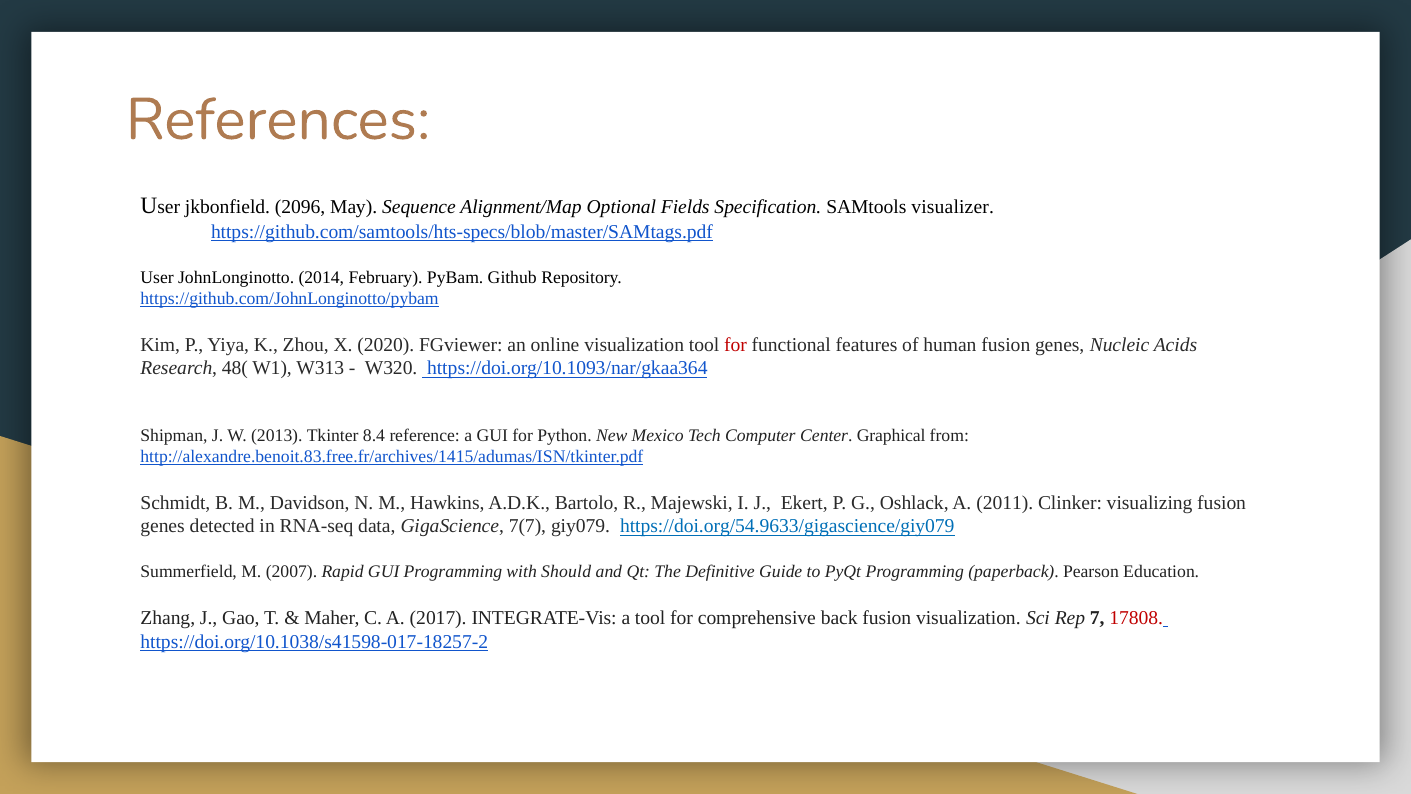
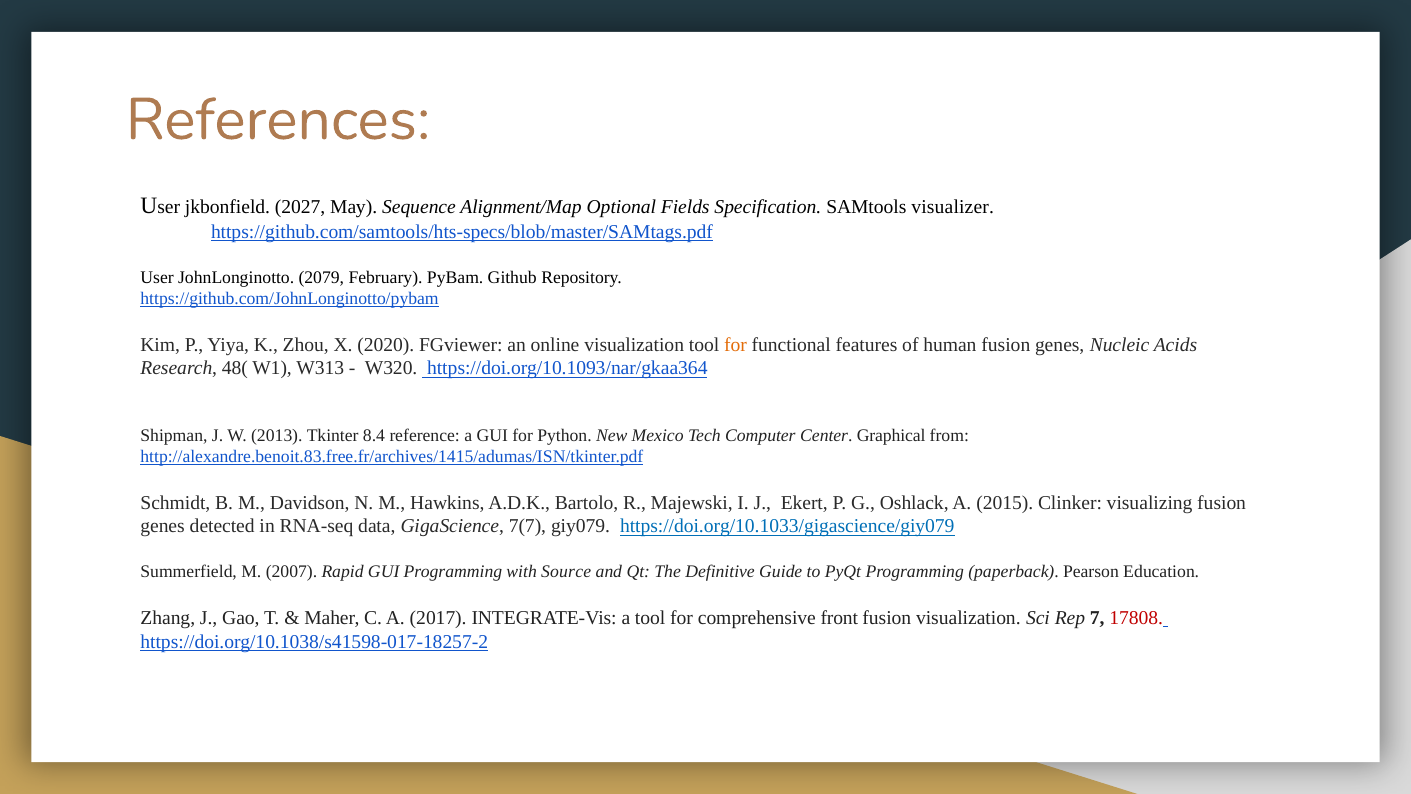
2096: 2096 -> 2027 (300, 207)
2014: 2014 -> 2079 (321, 278)
for colour: red -> orange (736, 345)
2011: 2011 -> 2015 (1005, 503)
https://doi.org/54.9633/gigascience/giy079: https://doi.org/54.9633/gigascience/giy079 -> https://doi.org/10.1033/gigascience/giy079 (787, 526)
Should: Should -> Source (566, 572)
back: back -> front (839, 618)
